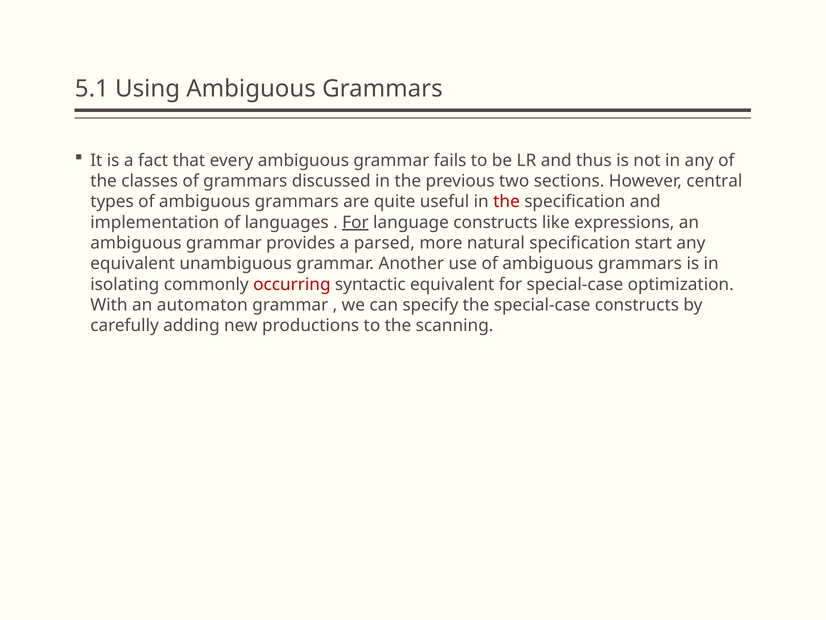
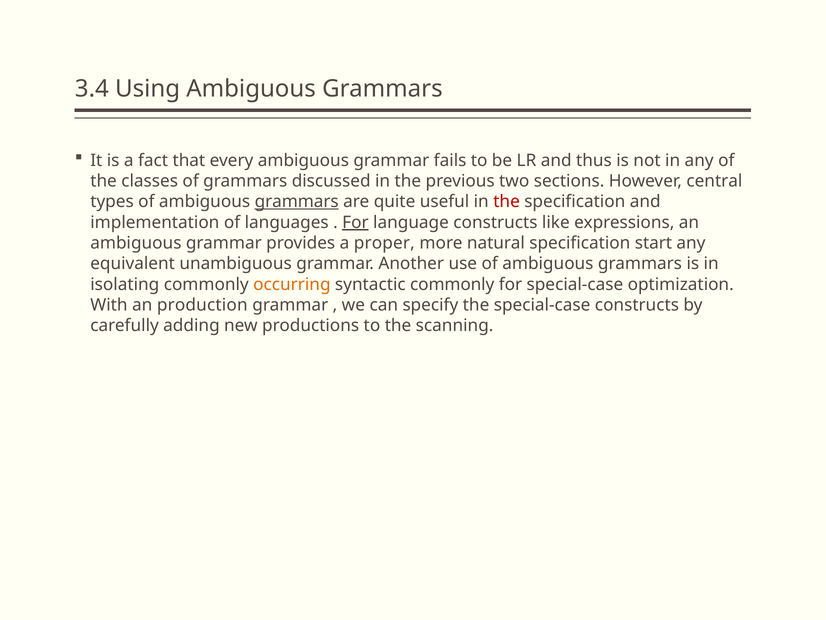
5.1: 5.1 -> 3.4 (92, 89)
grammars underline: none -> present (297, 202)
parsed: parsed -> proper (384, 243)
occurring colour: red -> orange (292, 284)
syntactic equivalent: equivalent -> commonly (452, 284)
automaton: automaton -> production (202, 305)
